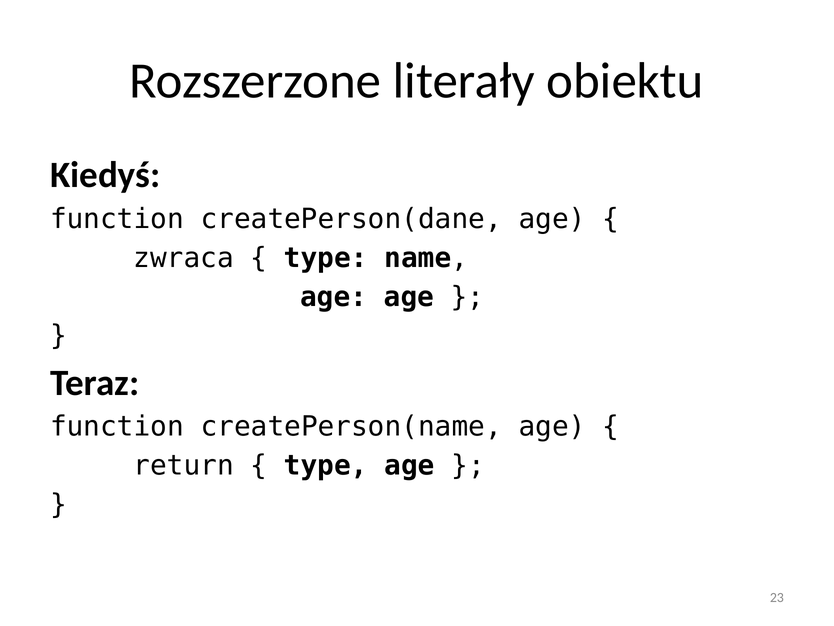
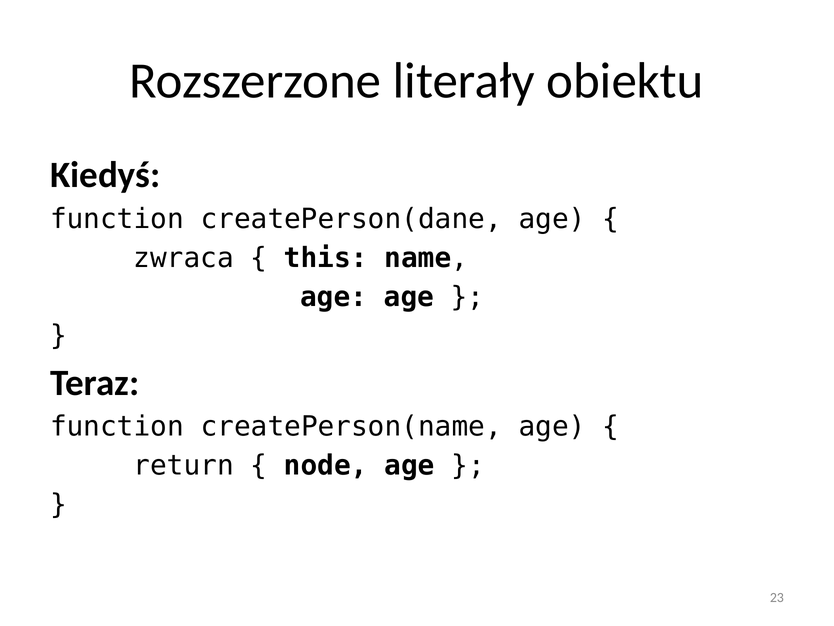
type: type -> this (326, 258)
type: type -> node (326, 465)
